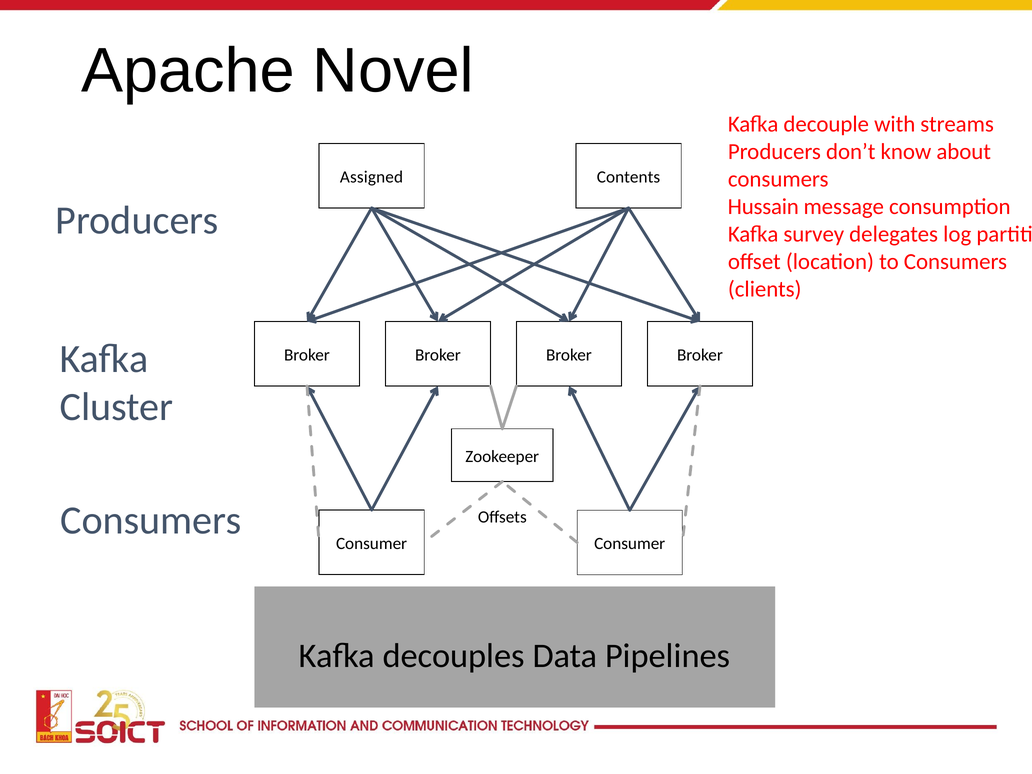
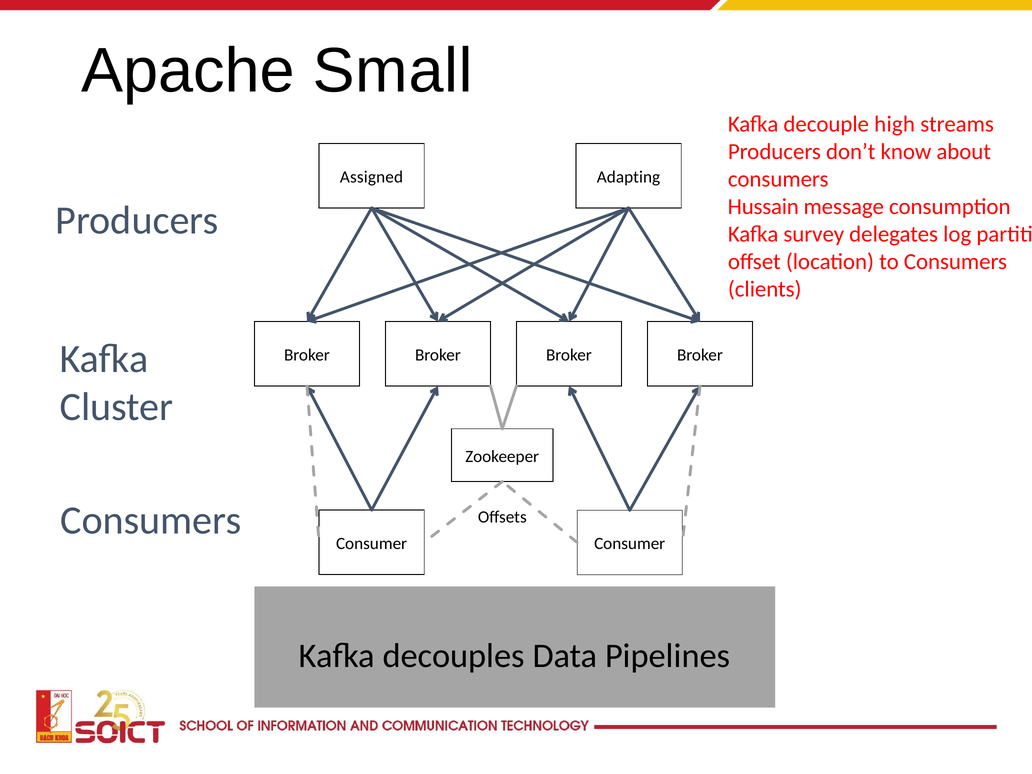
Novel: Novel -> Small (393, 71)
with: with -> high (895, 124)
Contents: Contents -> Adapting (628, 177)
